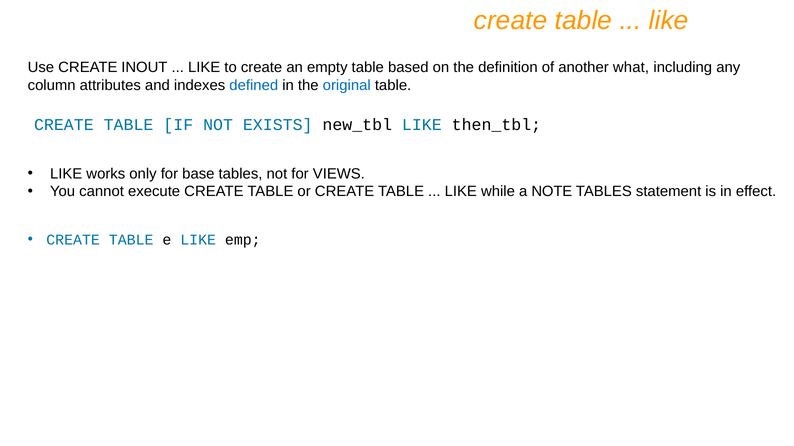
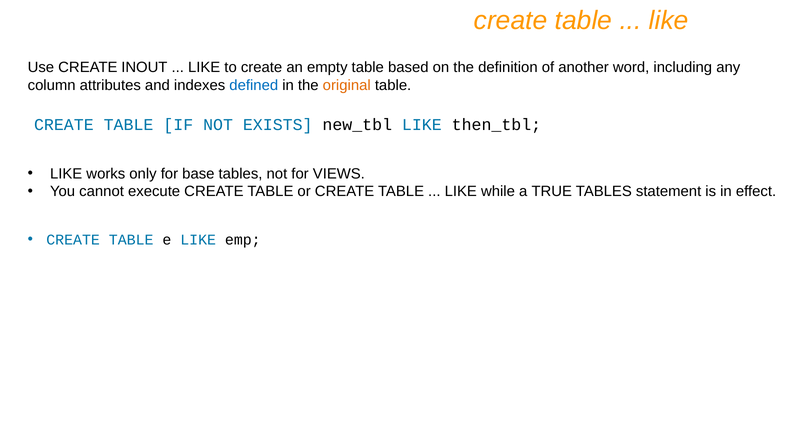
what: what -> word (631, 67)
original colour: blue -> orange (347, 85)
NOTE: NOTE -> TRUE (552, 192)
